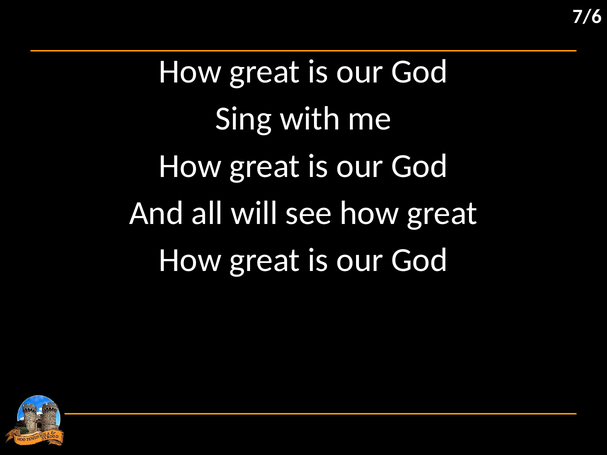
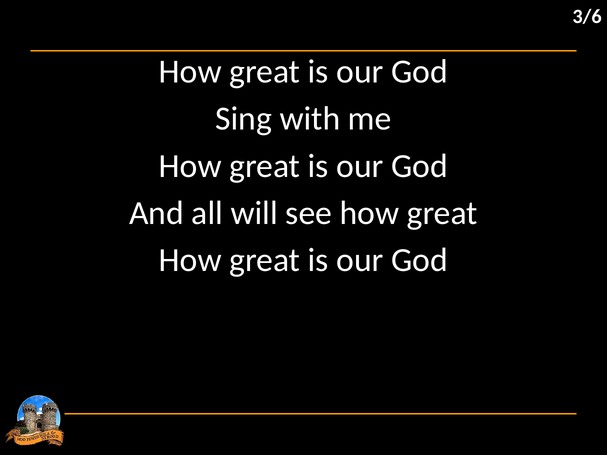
7/6: 7/6 -> 3/6 (587, 17)
